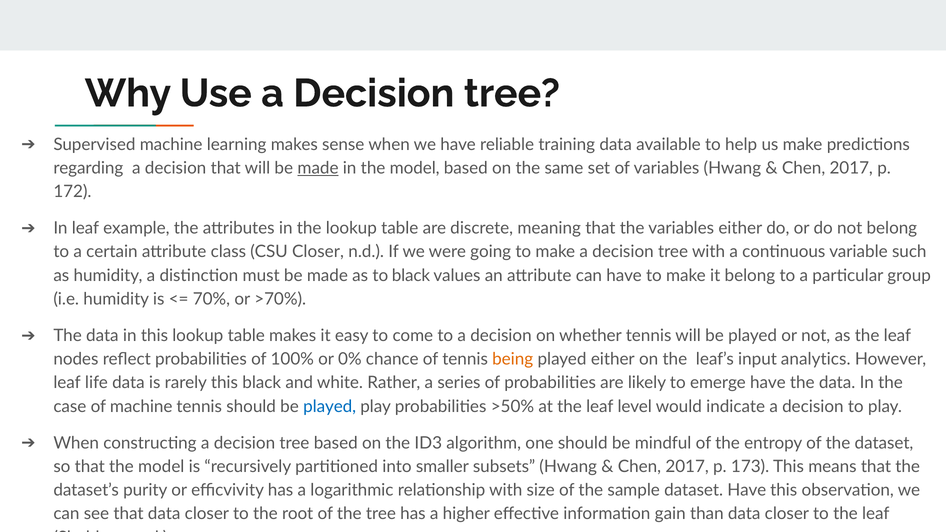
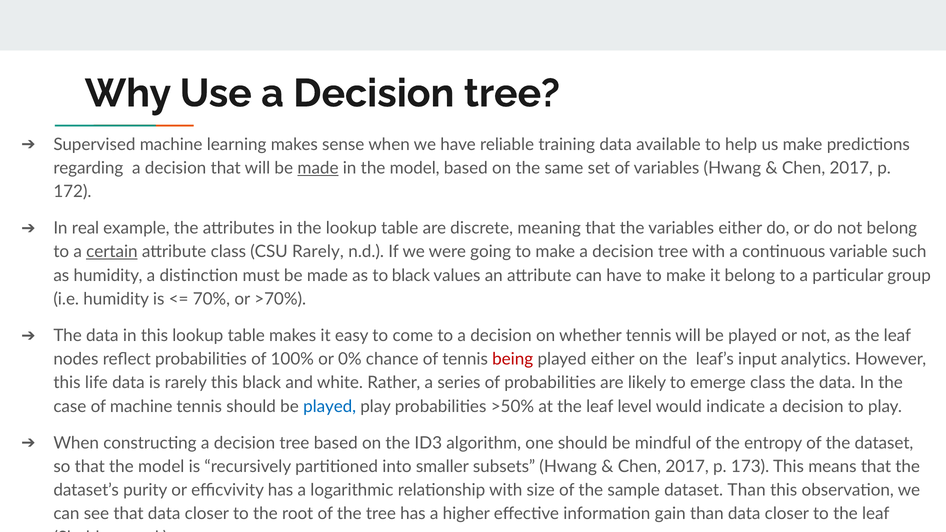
In leaf: leaf -> real (85, 228)
certain underline: none -> present (112, 252)
CSU Closer: Closer -> Rarely (318, 252)
being colour: orange -> red (513, 359)
leaf: leaf -> this (67, 383)
emerge have: have -> class (768, 383)
dataset Have: Have -> Than (747, 490)
